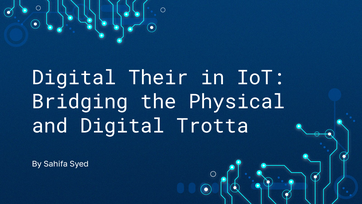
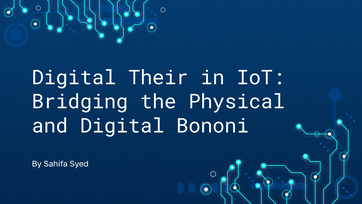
Trotta: Trotta -> Bononi (213, 126)
